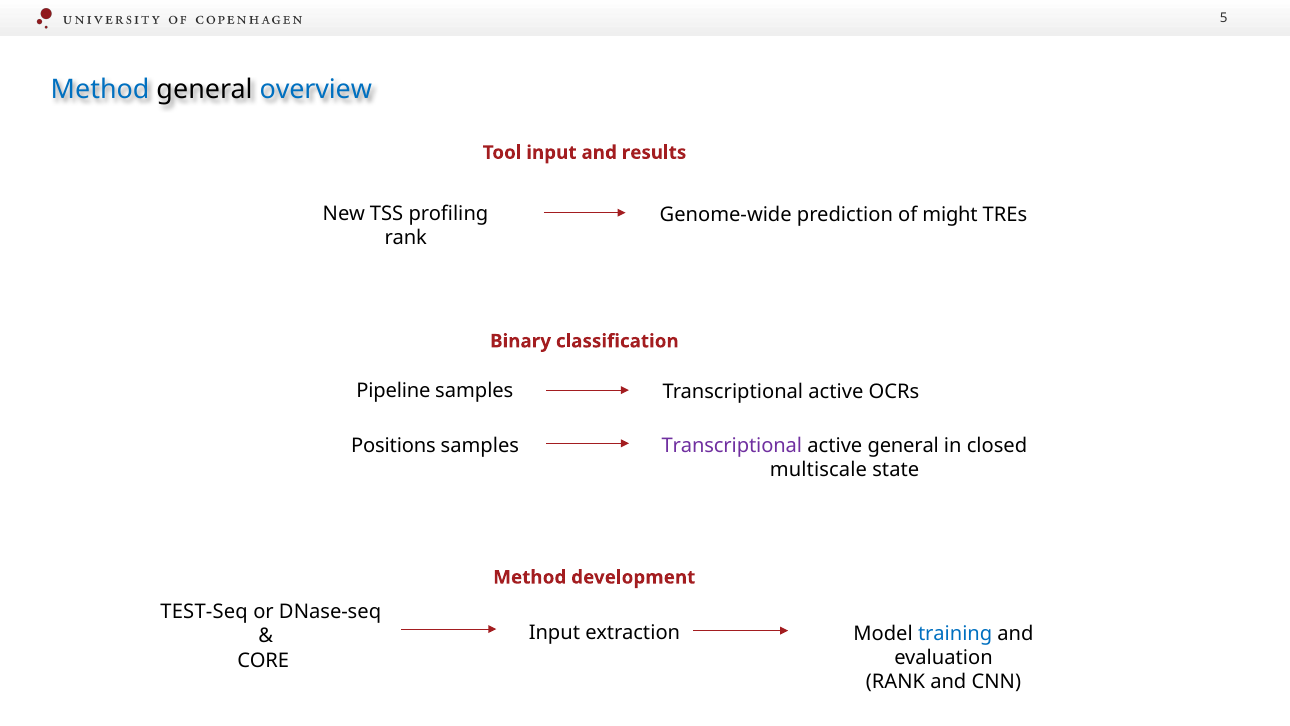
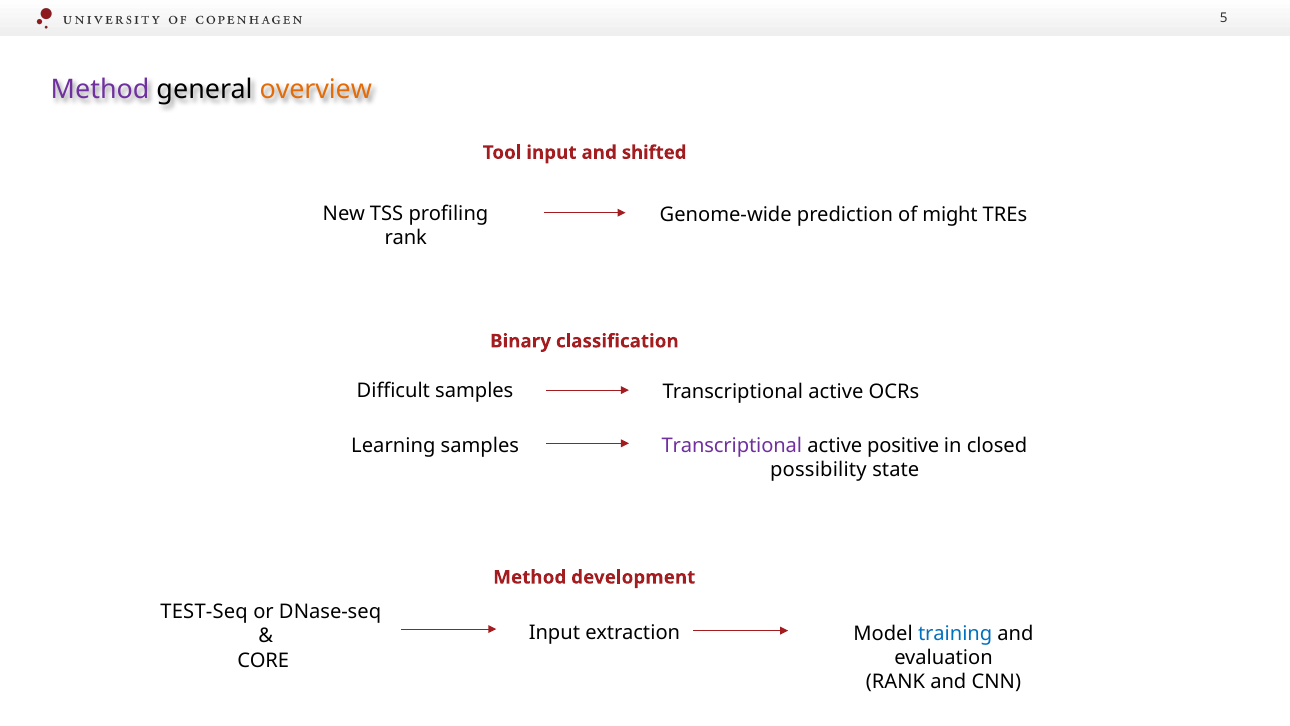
Method colour: blue -> purple (100, 89)
overview colour: blue -> orange (316, 89)
results: results -> shifted (654, 152)
Pipeline: Pipeline -> Difficult (393, 391)
active general: general -> positive (903, 445)
Positions: Positions -> Learning (393, 445)
multiscale: multiscale -> possibility (818, 469)
